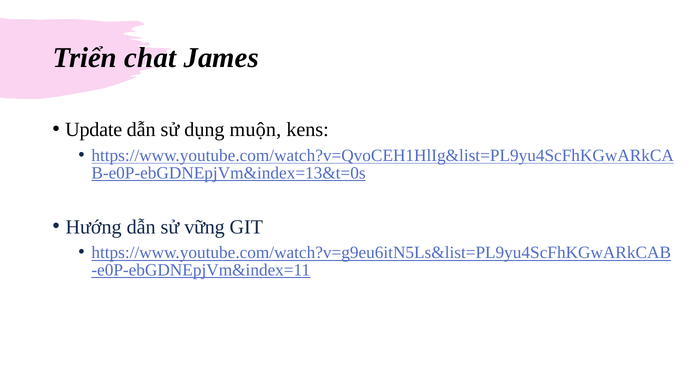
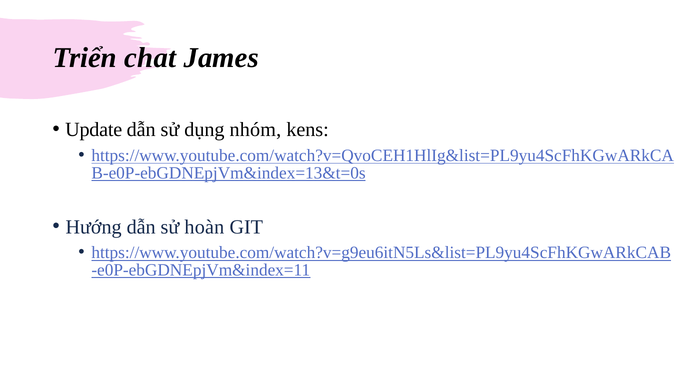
muộn: muộn -> nhóm (255, 130)
vững: vững -> hoàn (204, 227)
